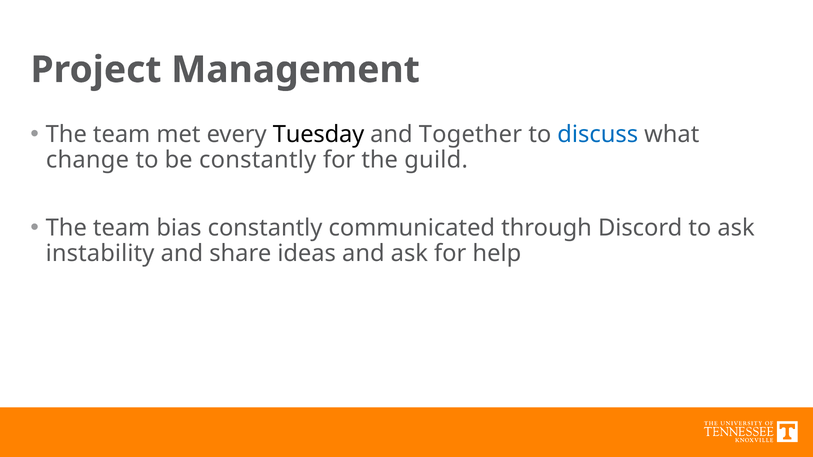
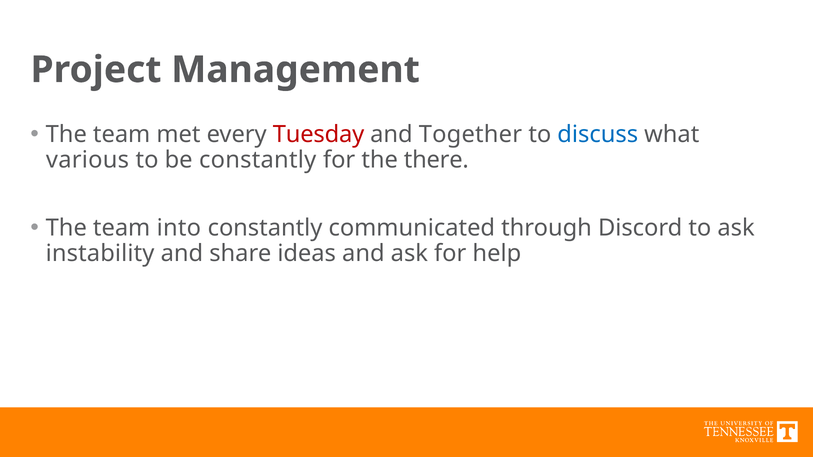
Tuesday colour: black -> red (319, 134)
change: change -> various (87, 160)
guild: guild -> there (436, 160)
bias: bias -> into (179, 228)
